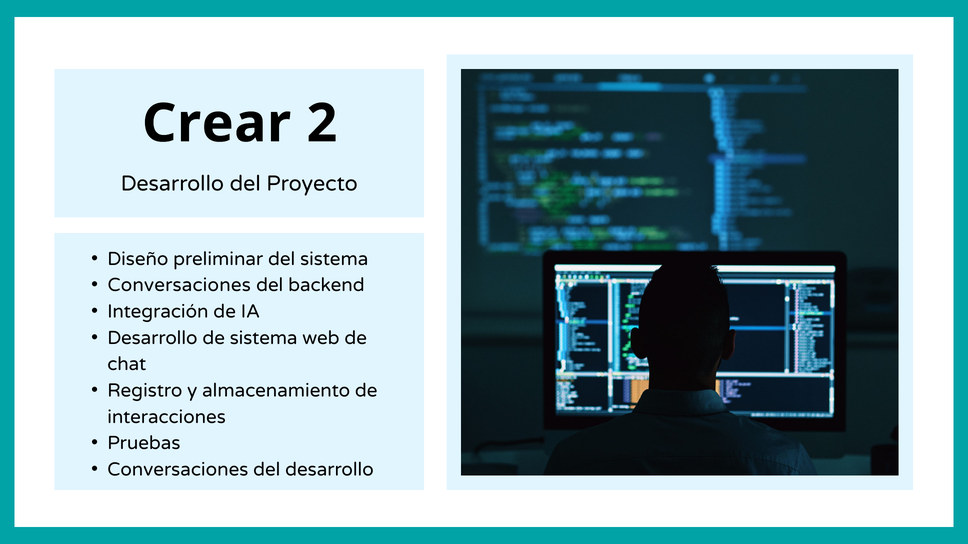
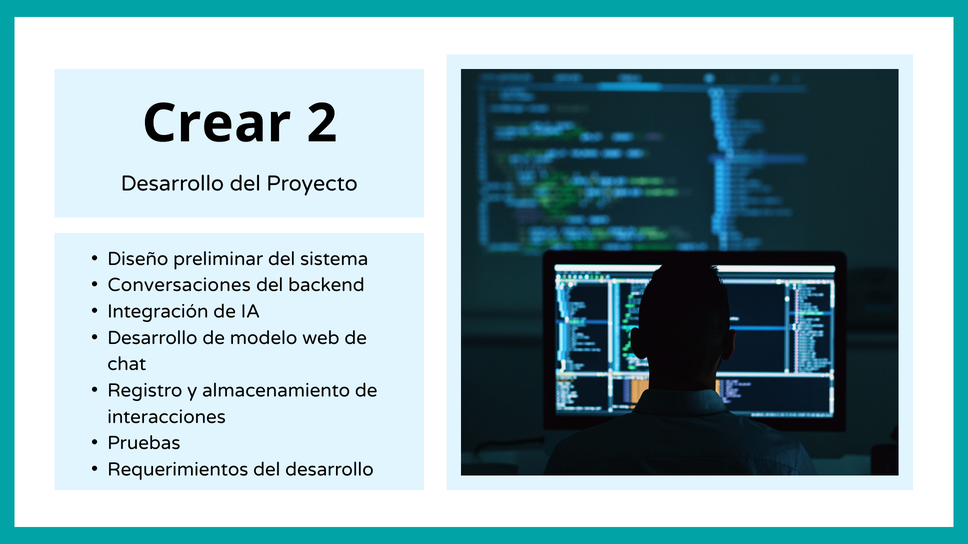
de sistema: sistema -> modelo (264, 338)
Conversaciones: Conversaciones -> Requerimientos (178, 470)
